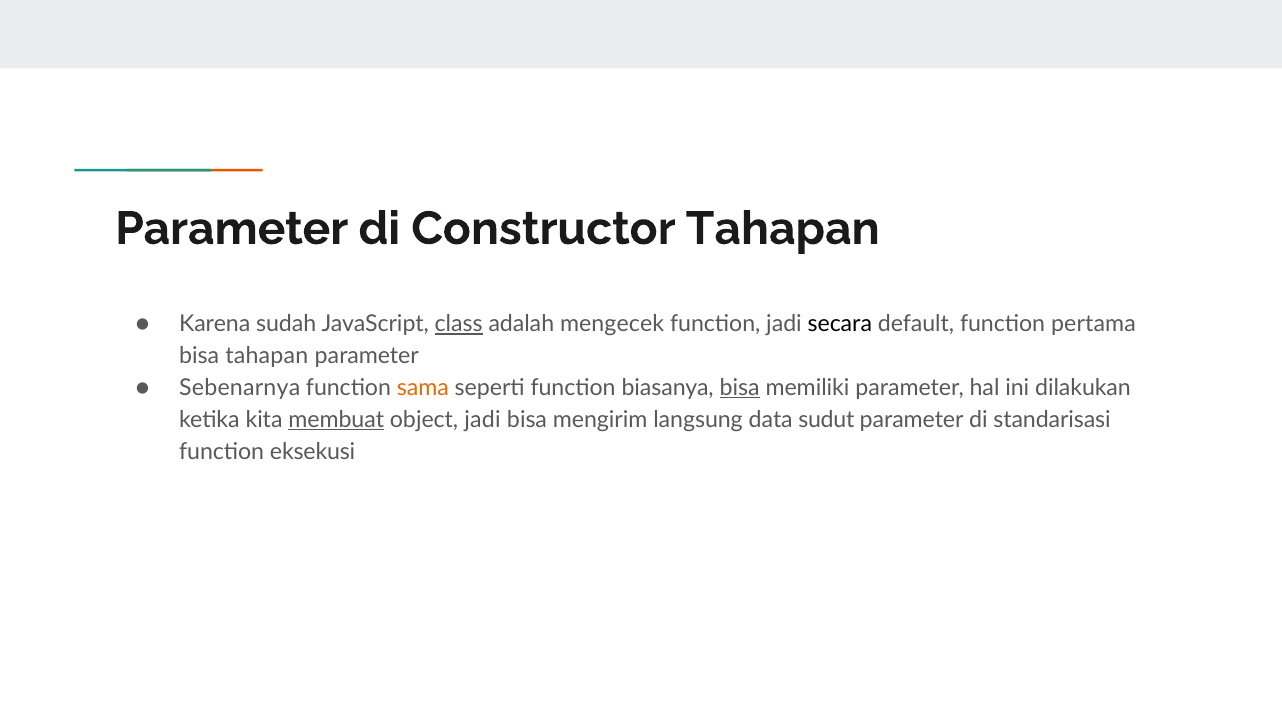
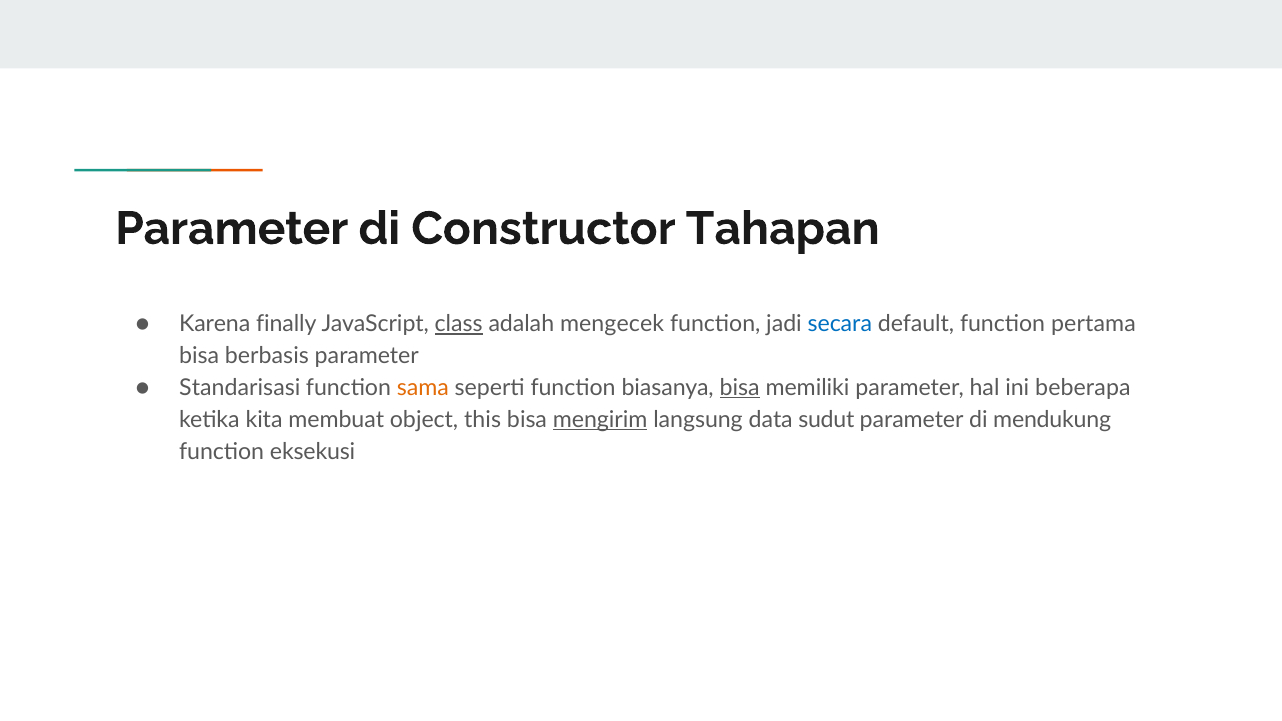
sudah: sudah -> finally (286, 324)
secara colour: black -> blue (840, 324)
bisa tahapan: tahapan -> berbasis (267, 356)
Sebenarnya: Sebenarnya -> Standarisasi (240, 388)
dilakukan: dilakukan -> beberapa (1083, 388)
membuat underline: present -> none (336, 420)
object jadi: jadi -> this (483, 420)
mengirim underline: none -> present (600, 420)
standarisasi: standarisasi -> mendukung (1052, 420)
